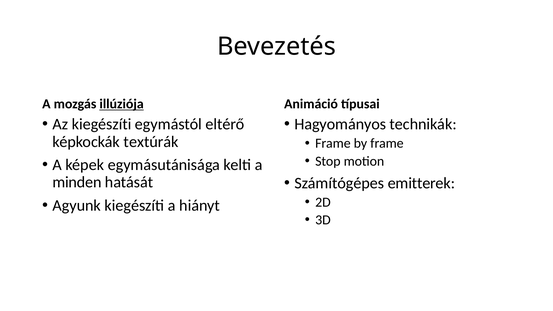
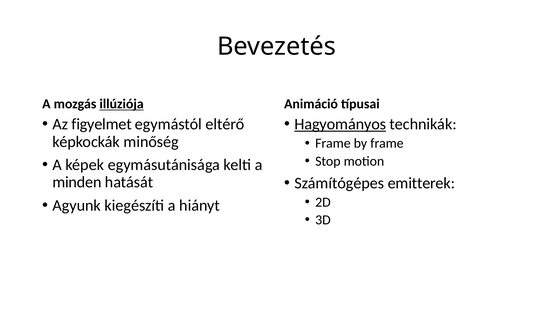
Az kiegészíti: kiegészíti -> figyelmet (102, 124)
Hagyományos underline: none -> present (340, 124)
textúrák: textúrák -> minőség (151, 142)
